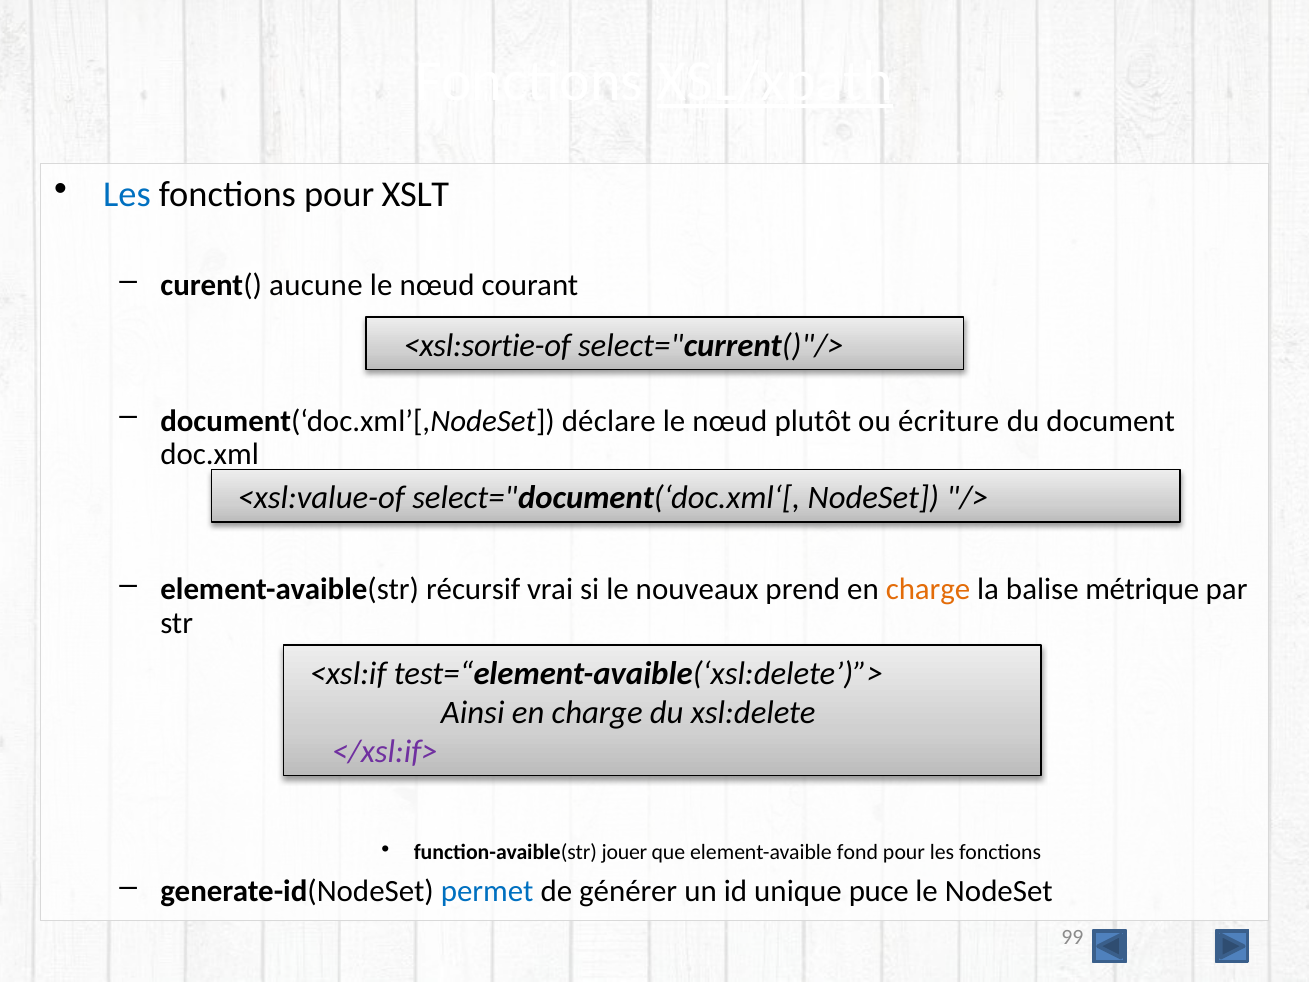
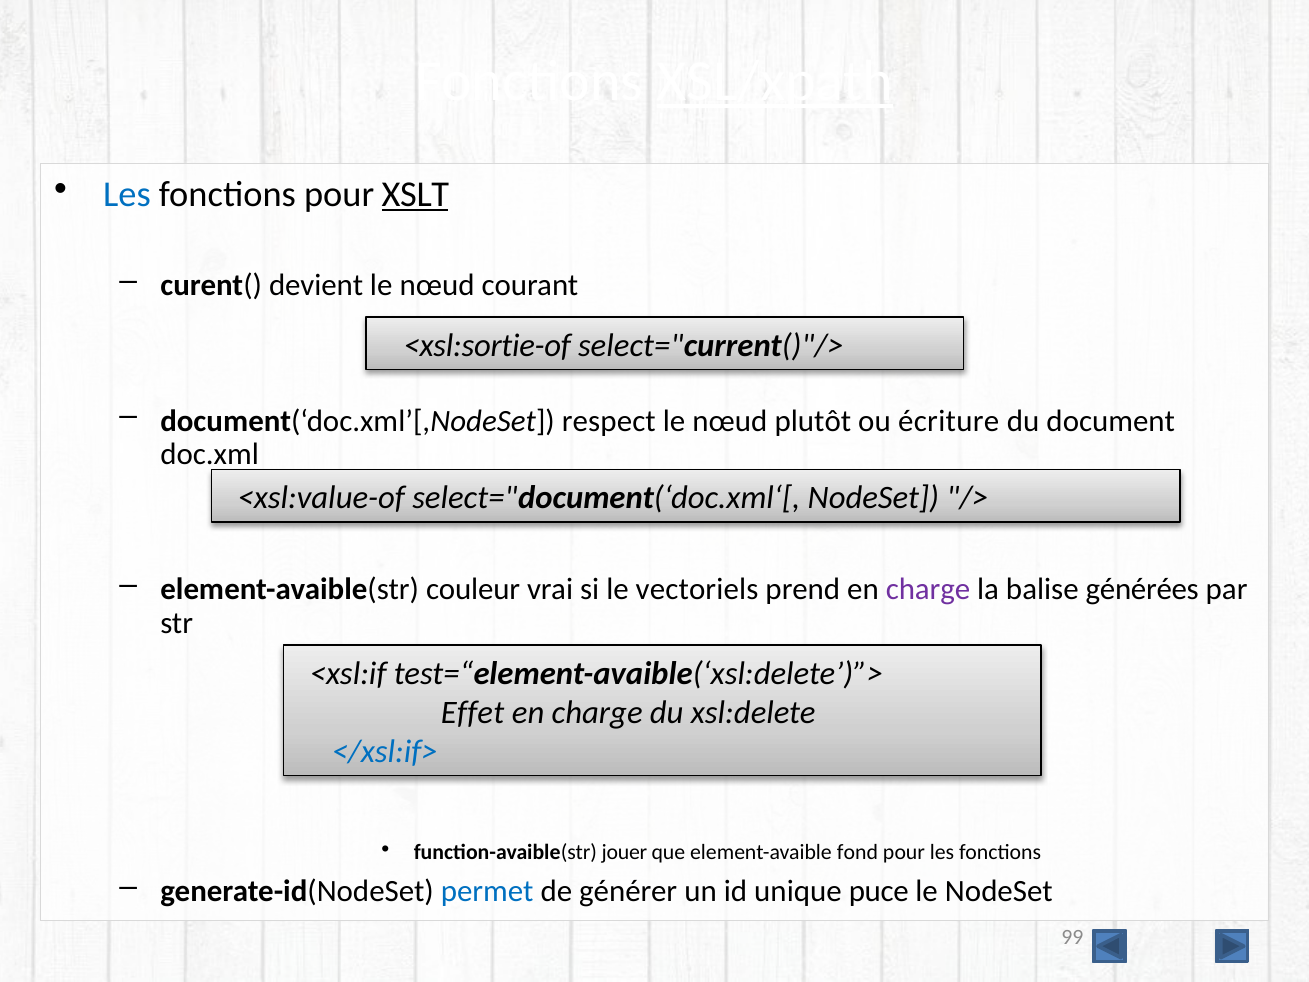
XSLT underline: none -> present (415, 195)
aucune: aucune -> devient (316, 286)
déclare: déclare -> respect (609, 421)
récursif: récursif -> couleur (473, 589)
nouveaux: nouveaux -> vectoriels (697, 589)
charge colour: orange -> purple (928, 589)
métrique: métrique -> générées (1142, 589)
Ainsi: Ainsi -> Effet (473, 713)
</xsl:if> colour: purple -> blue (385, 752)
